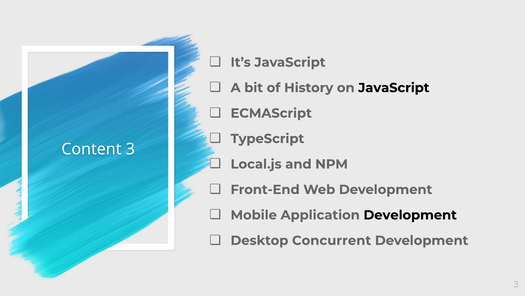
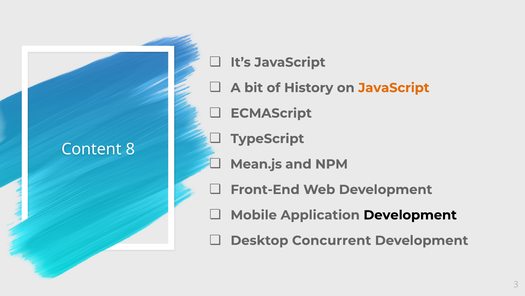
JavaScript colour: black -> orange (394, 88)
Content 3: 3 -> 8 (130, 149)
Local.js: Local.js -> Mean.js (256, 164)
